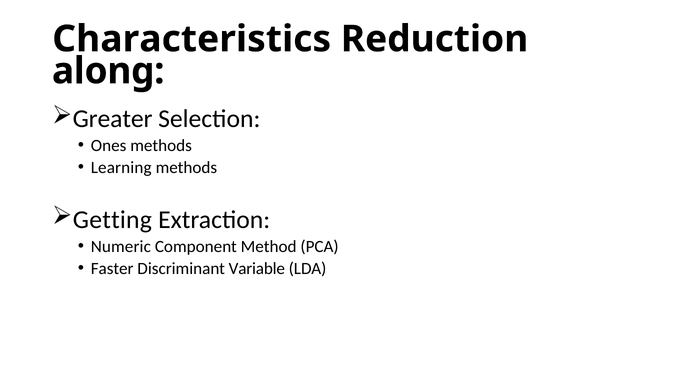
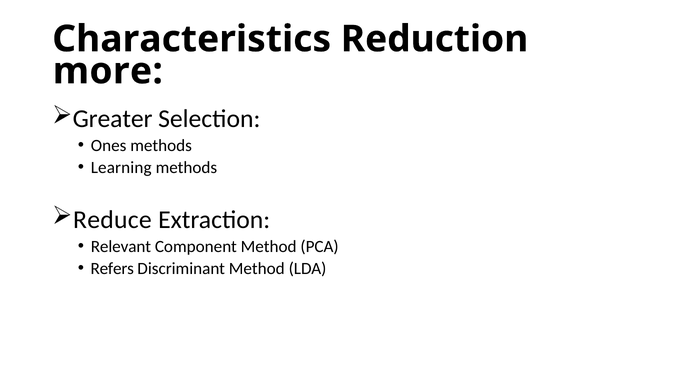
along: along -> more (108, 71)
Getting: Getting -> Reduce (112, 220)
Numeric: Numeric -> Relevant (121, 247)
Faster: Faster -> Refers (112, 269)
Discriminant Variable: Variable -> Method (257, 269)
